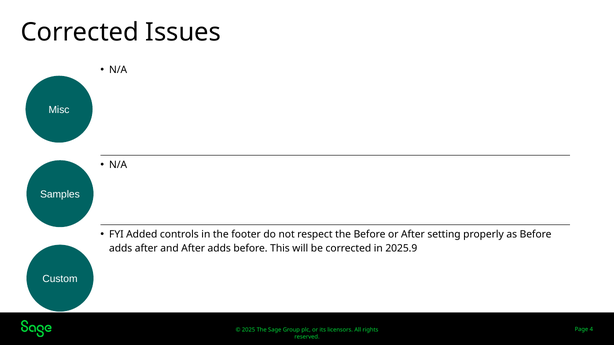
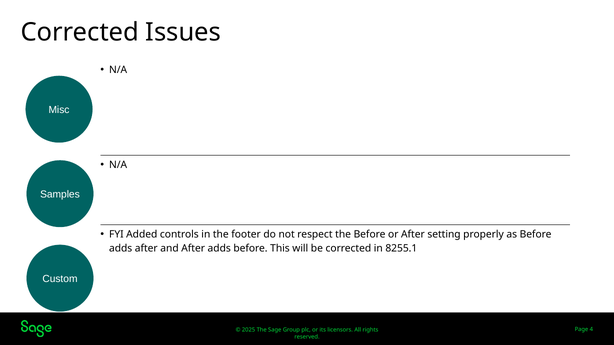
2025.9: 2025.9 -> 8255.1 (401, 249)
